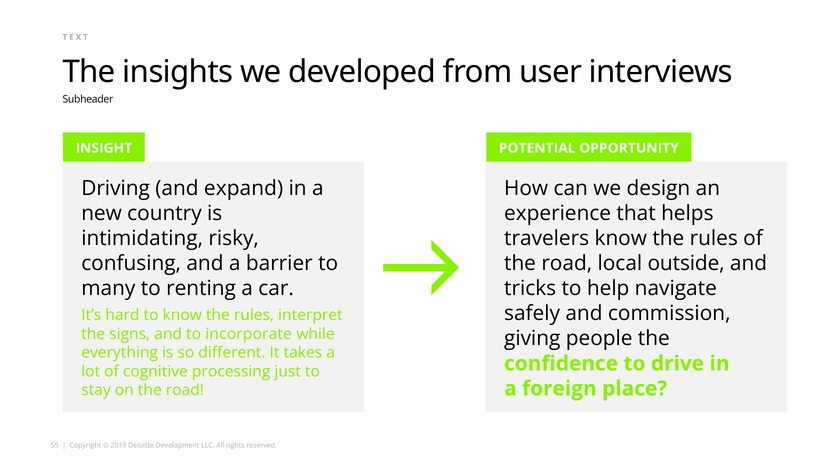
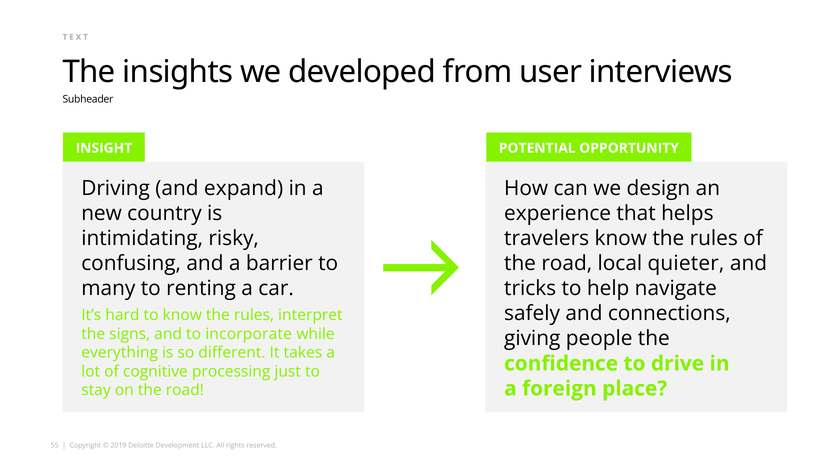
outside: outside -> quieter (686, 264)
commission: commission -> connections (669, 314)
